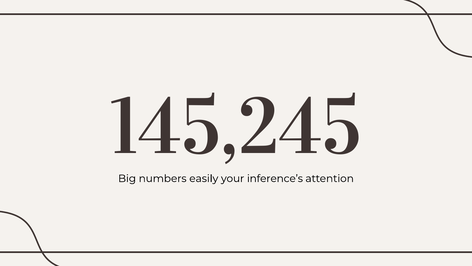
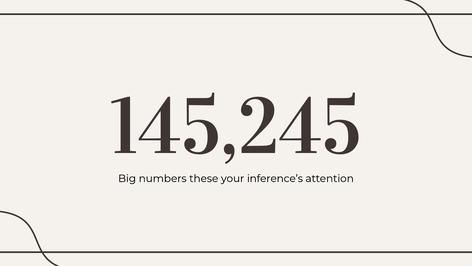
easily: easily -> these (204, 178)
